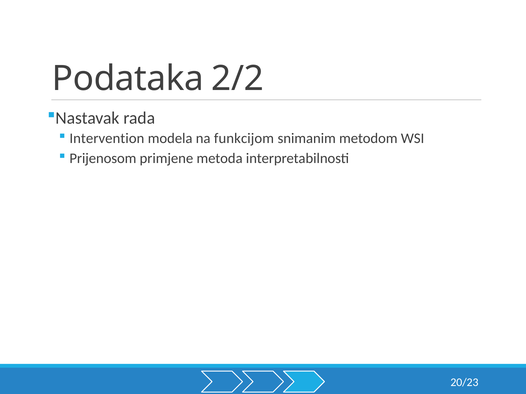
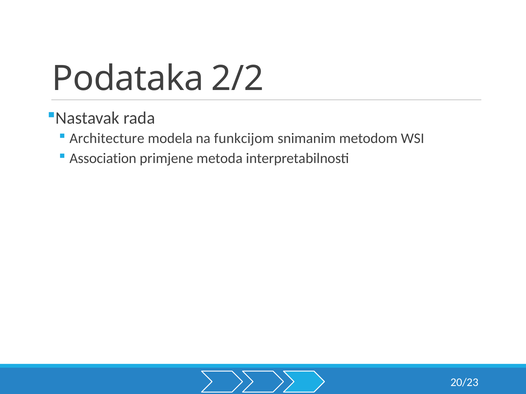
Intervention: Intervention -> Architecture (107, 138)
Prijenosom: Prijenosom -> Association (103, 159)
